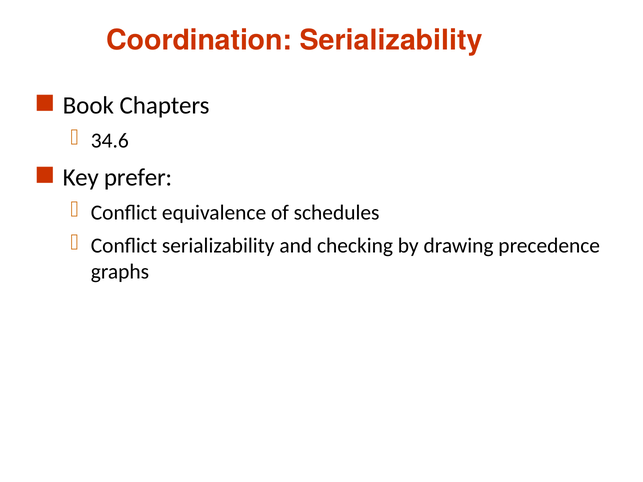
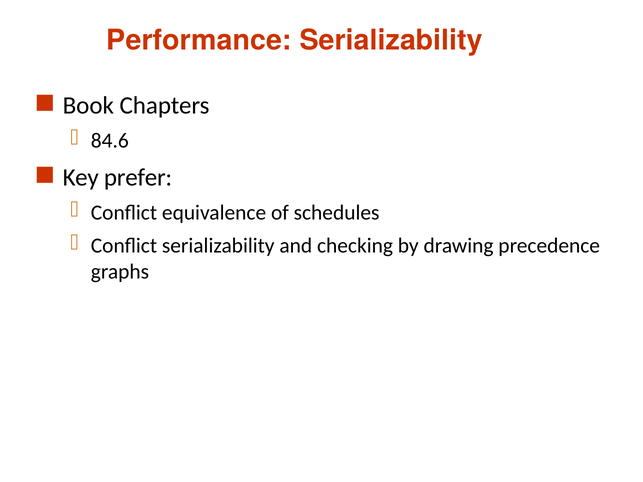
Coordination: Coordination -> Performance (199, 41)
34.6: 34.6 -> 84.6 (110, 141)
